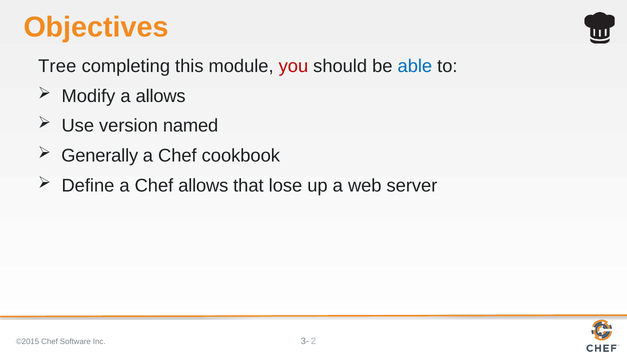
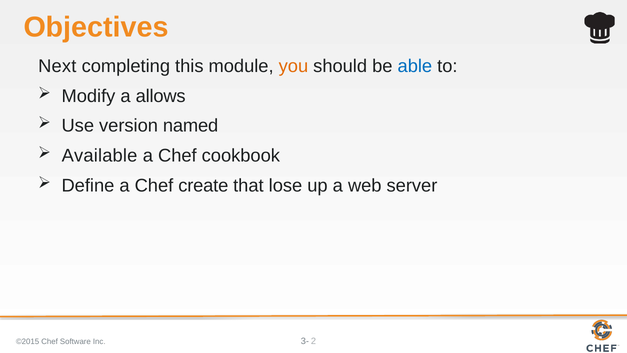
Tree: Tree -> Next (57, 66)
you colour: red -> orange (293, 66)
Generally: Generally -> Available (100, 156)
Chef allows: allows -> create (203, 185)
